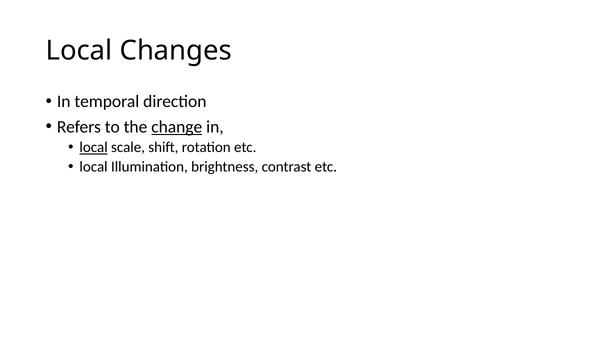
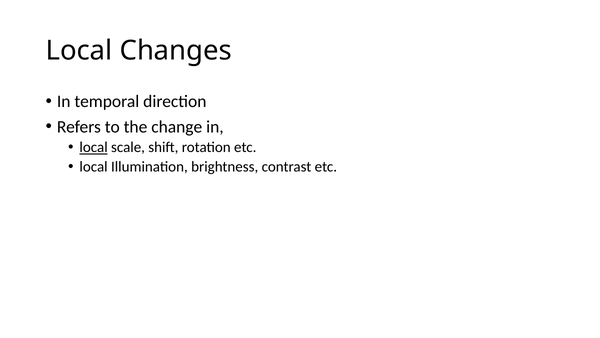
change underline: present -> none (177, 127)
